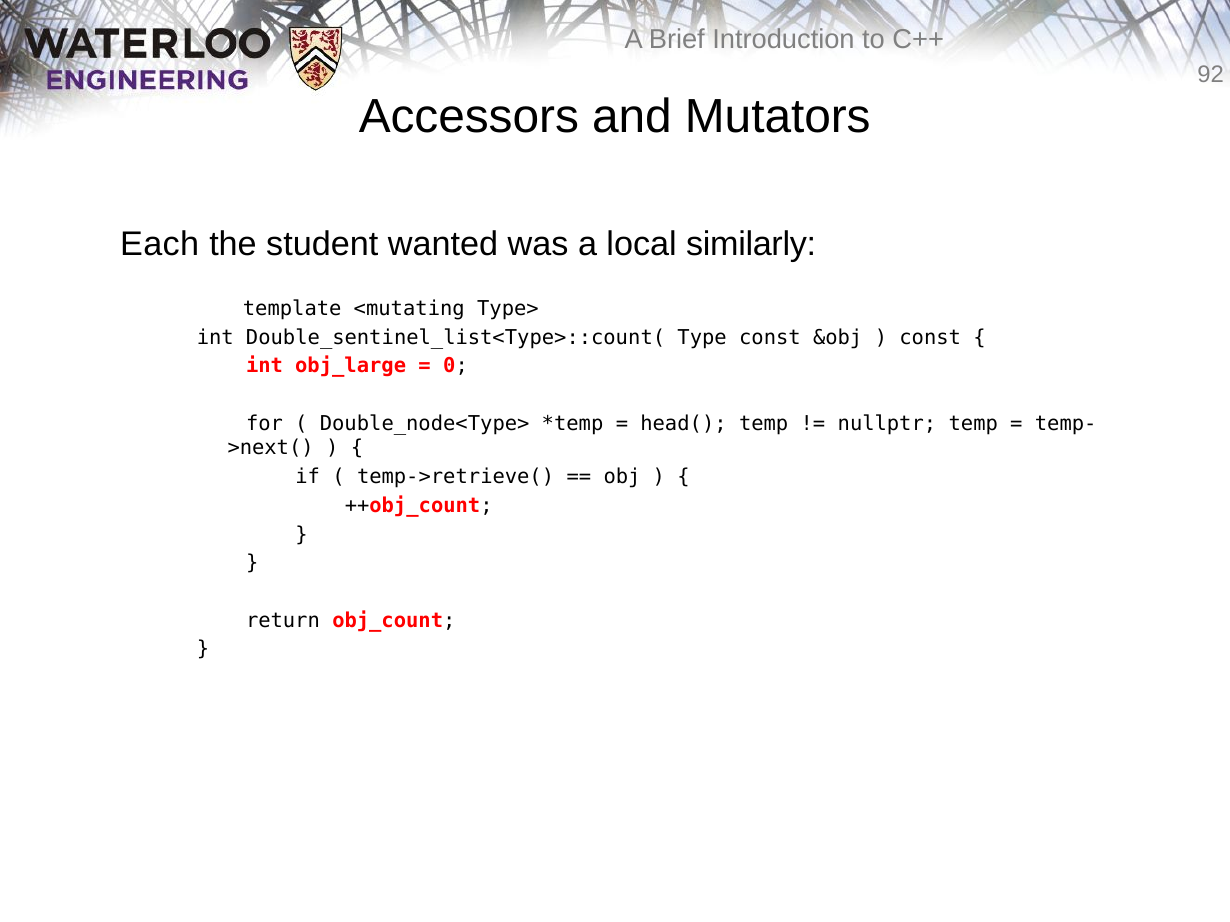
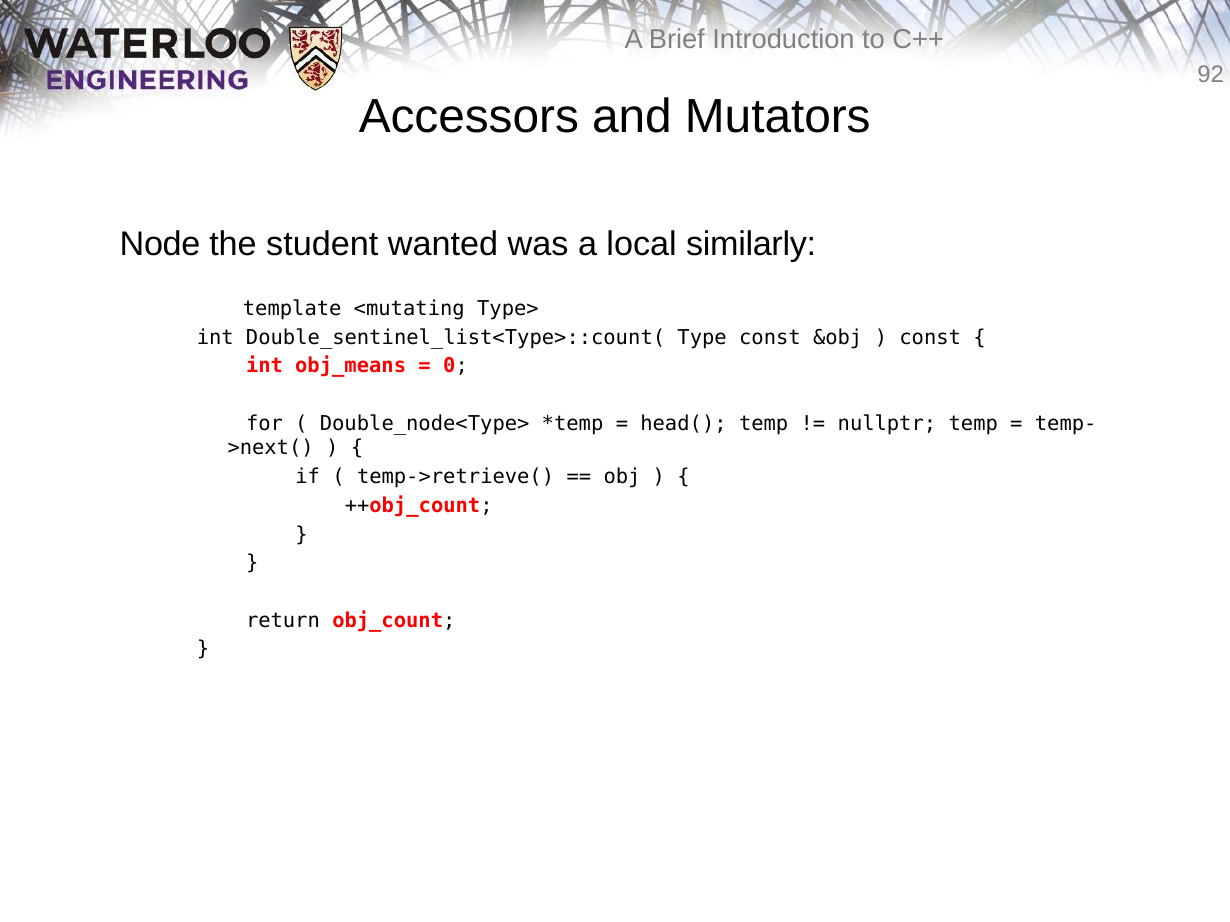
Each: Each -> Node (160, 244)
obj_large: obj_large -> obj_means (351, 366)
